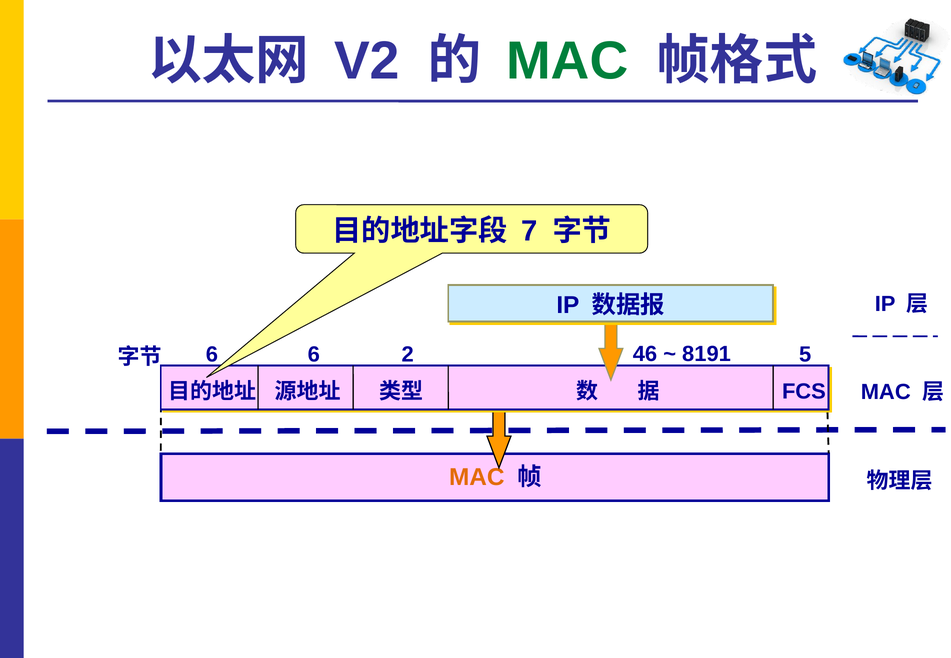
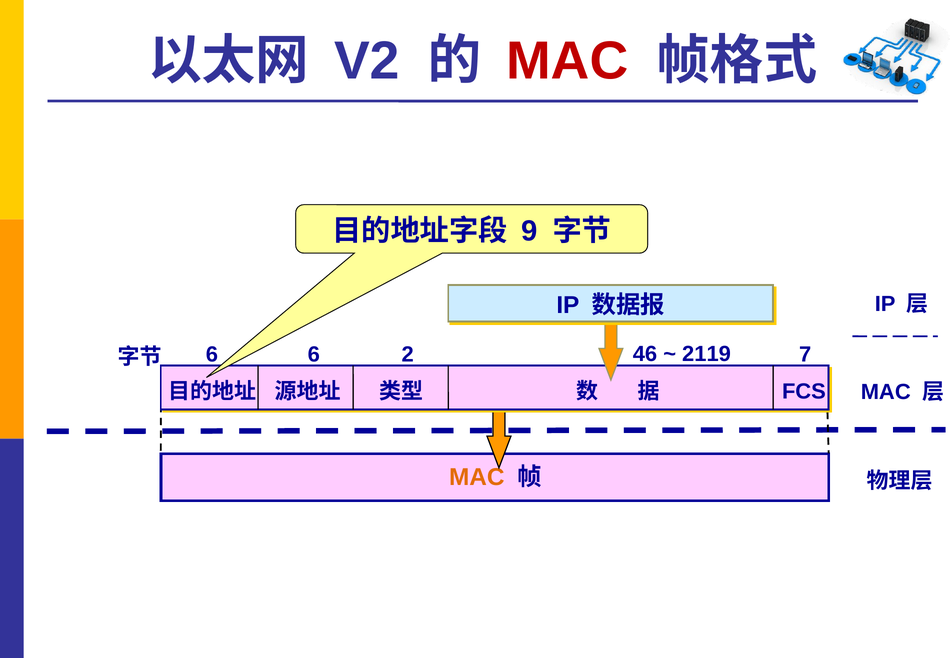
MAC colour: green -> red (567, 61)
7: 7 -> 9 (529, 231)
5: 5 -> 7 (805, 355)
8191: 8191 -> 2119 (707, 354)
